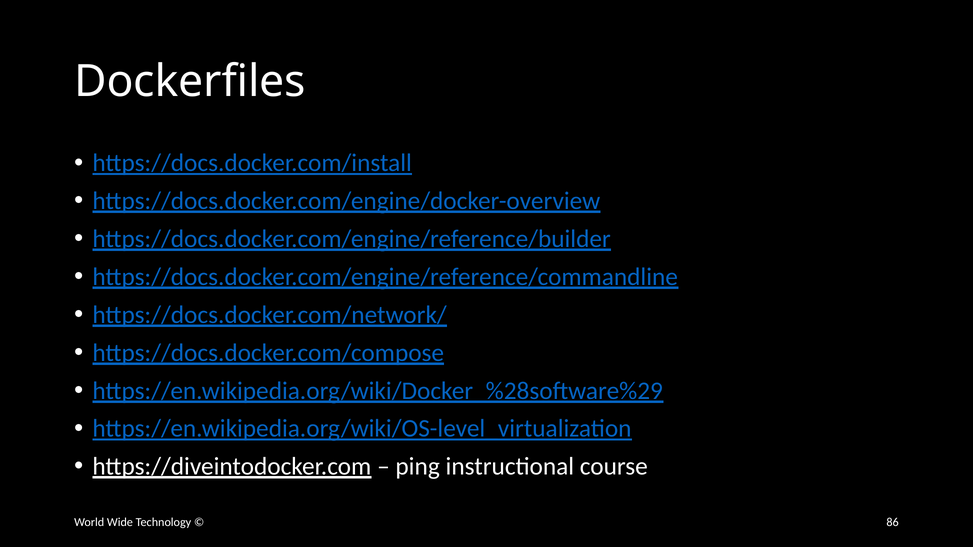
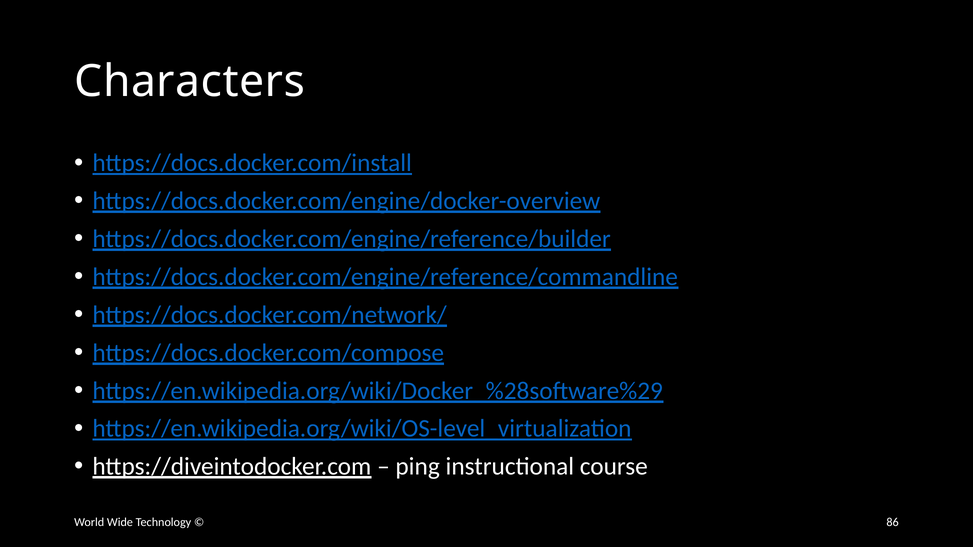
Dockerfiles: Dockerfiles -> Characters (190, 82)
